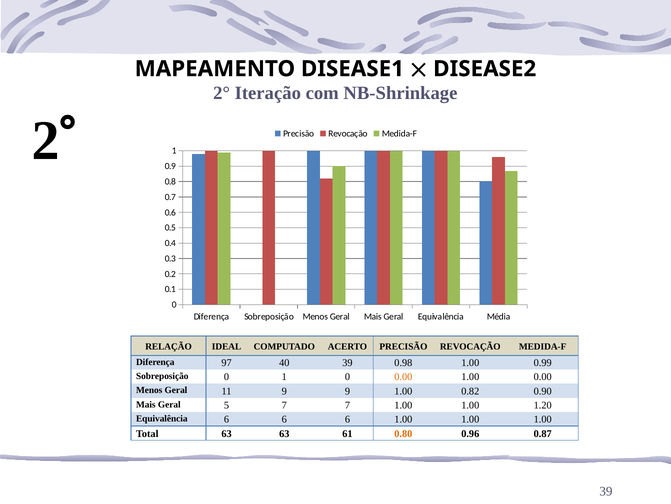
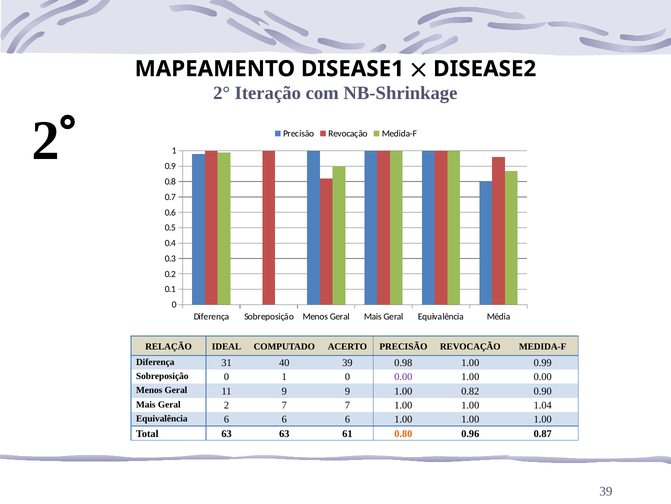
97: 97 -> 31 (227, 362)
0.00 colour: orange -> purple (403, 376)
Geral 5: 5 -> 2 (227, 405)
1.20: 1.20 -> 1.04 (543, 405)
